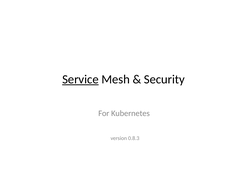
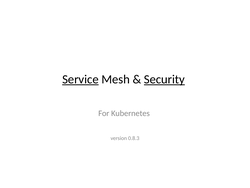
Security underline: none -> present (164, 79)
